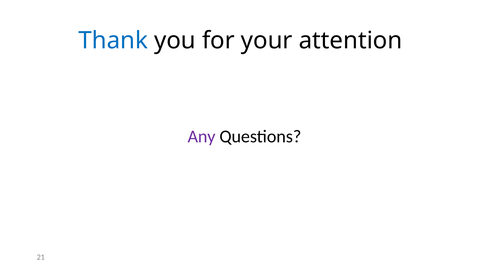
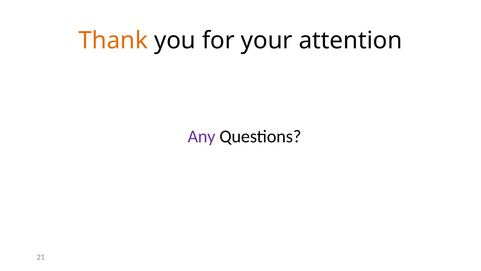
Thank colour: blue -> orange (113, 40)
